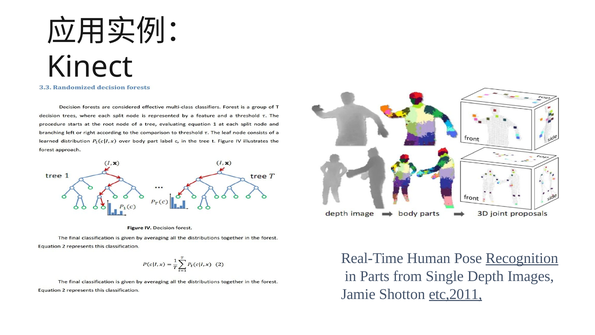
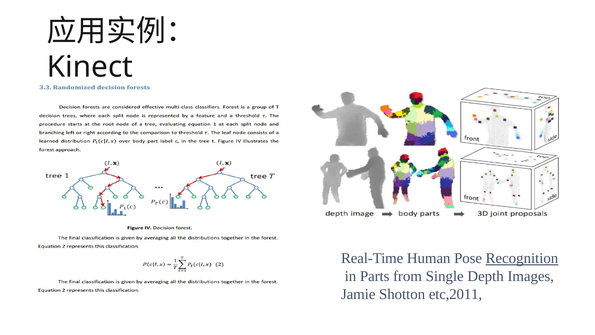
etc,2011 underline: present -> none (455, 294)
